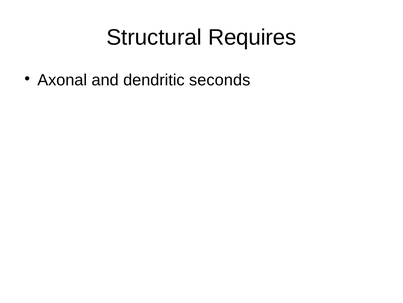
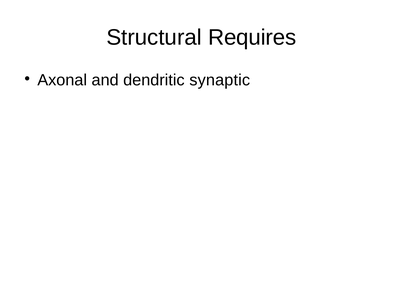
seconds: seconds -> synaptic (220, 80)
